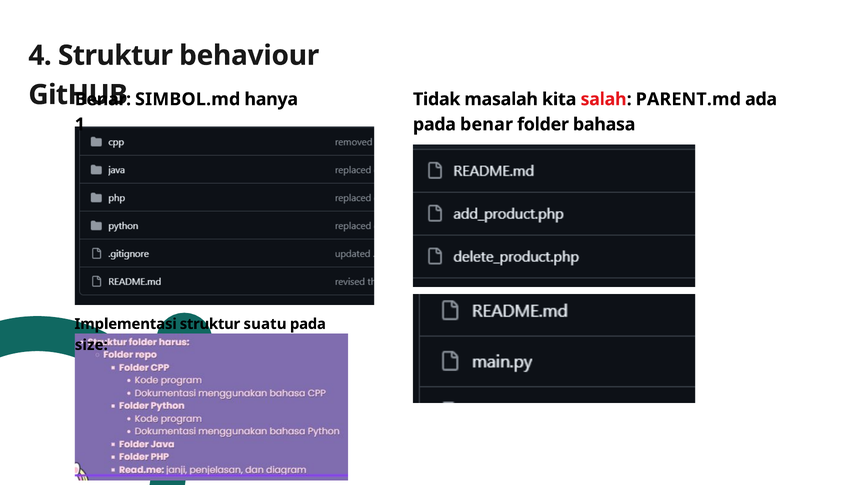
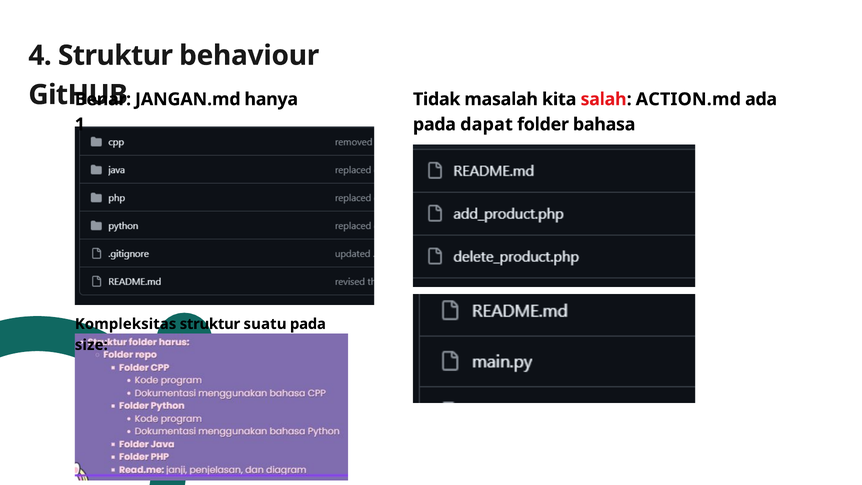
SIMBOL.md: SIMBOL.md -> JANGAN.md (188, 99)
PARENT.md: PARENT.md -> ACTION.md (688, 99)
pada benar: benar -> dapat (486, 124)
Implementasi: Implementasi -> Kompleksitas (126, 324)
